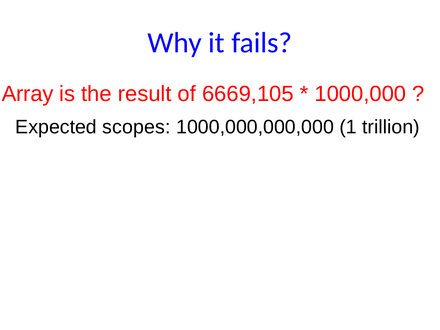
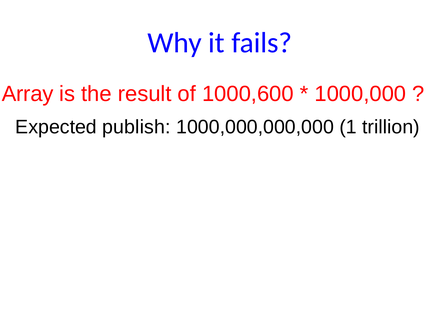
6669,105: 6669,105 -> 1000,600 (248, 94)
scopes: scopes -> publish (136, 127)
